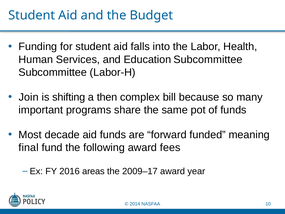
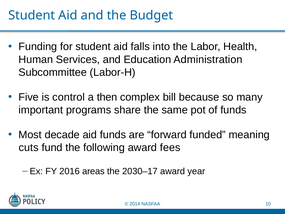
Education Subcommittee: Subcommittee -> Administration (208, 59)
Join: Join -> Five (29, 97)
shifting: shifting -> control (69, 97)
final: final -> cuts (29, 147)
2009–17: 2009–17 -> 2030–17 (140, 171)
